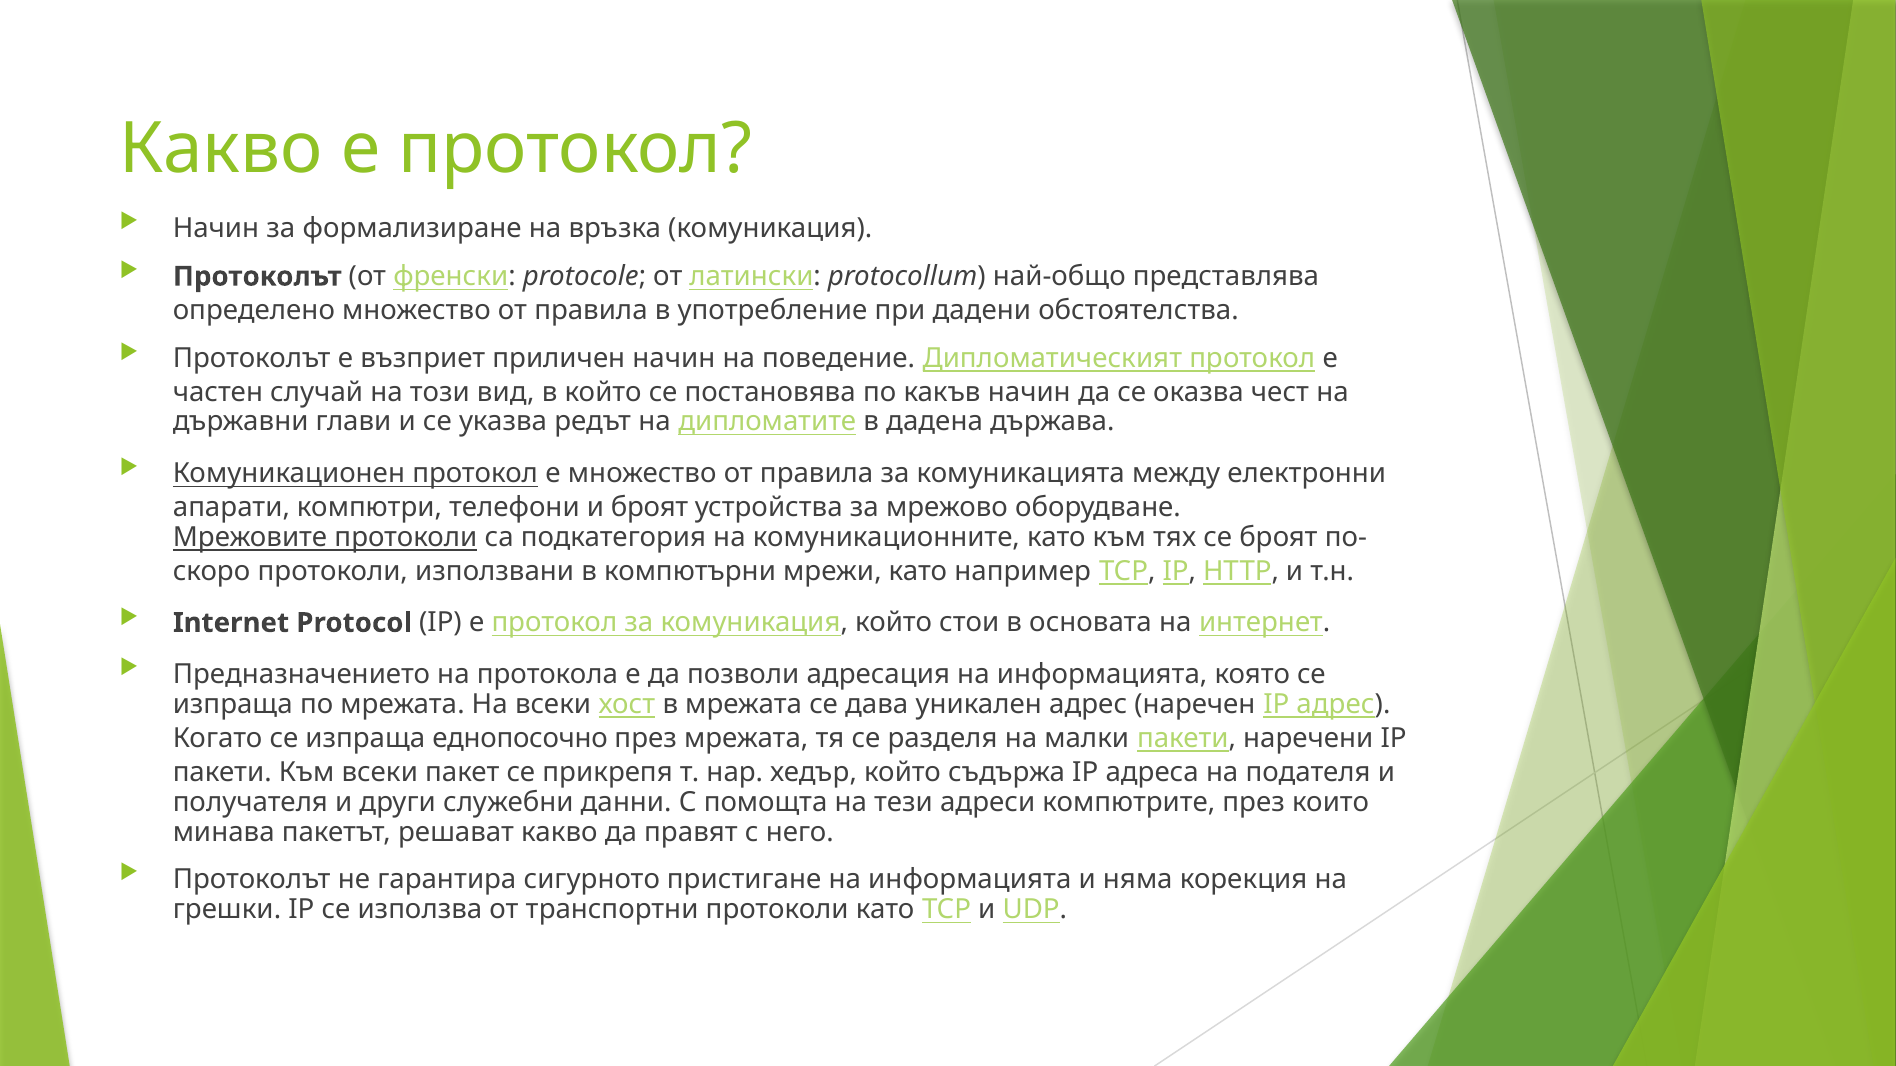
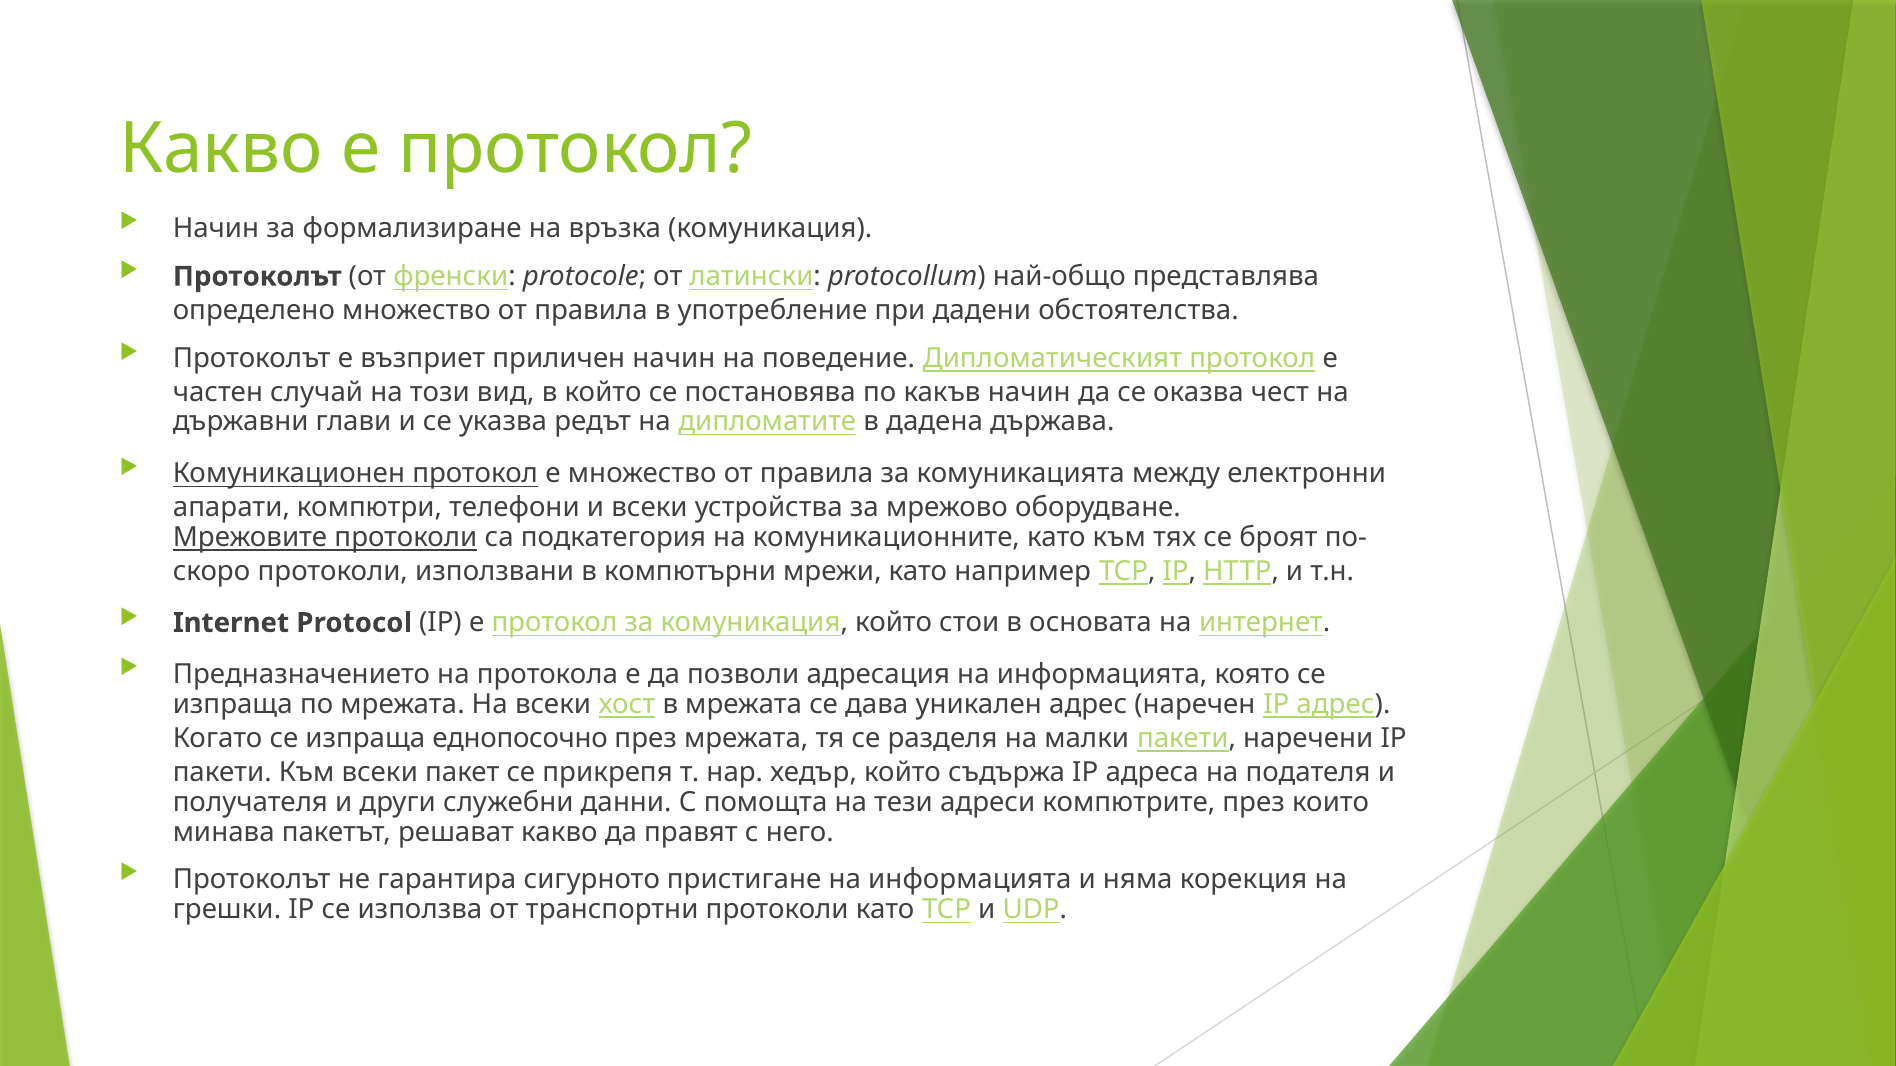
и броят: броят -> всеки (649, 508)
